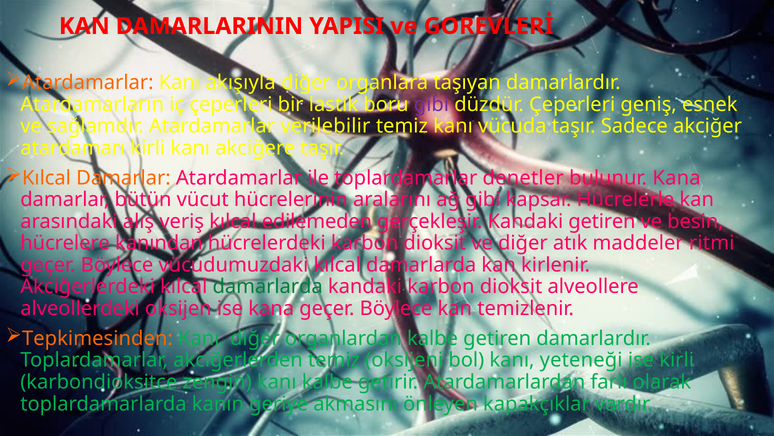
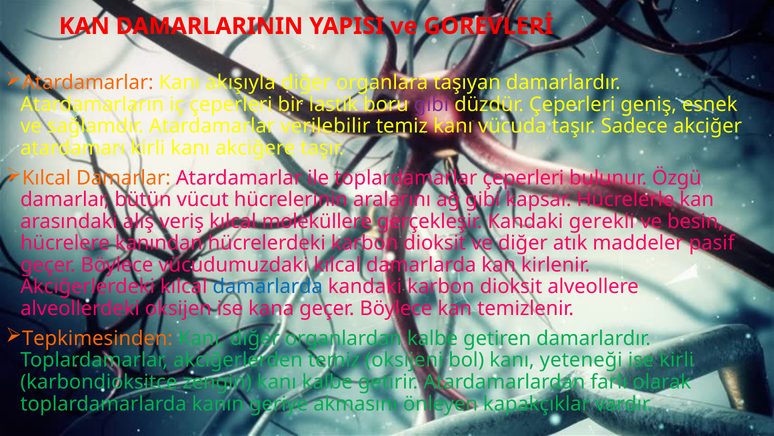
toplardamarlar denetler: denetler -> çeperleri (523, 178)
bulunur Kana: Kana -> Özgü (677, 178)
edilemeden: edilemeden -> moleküllere (317, 221)
Kandaki getiren: getiren -> gerekli (602, 221)
ritmi: ritmi -> pasif (712, 243)
damarlarda colour: green -> blue (268, 286)
